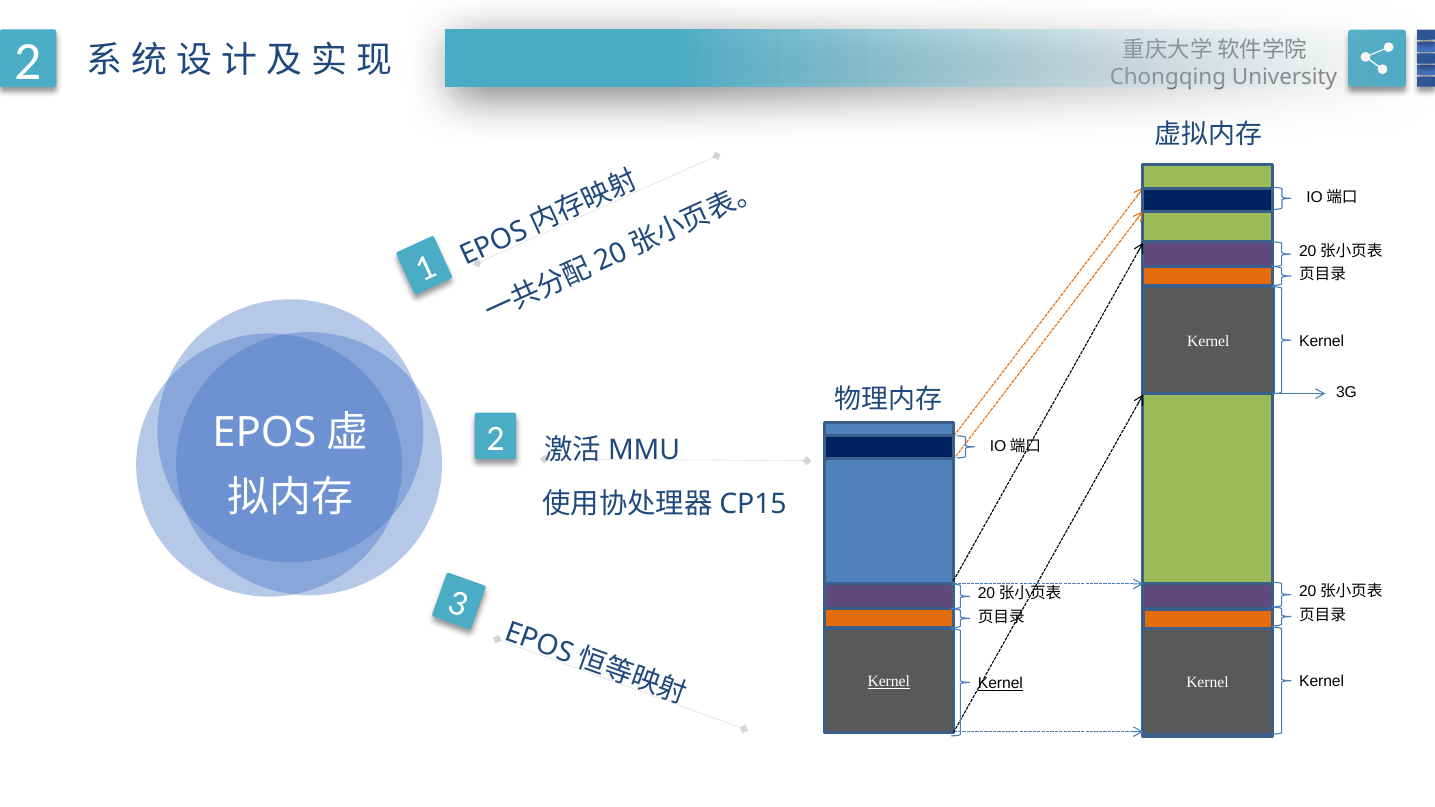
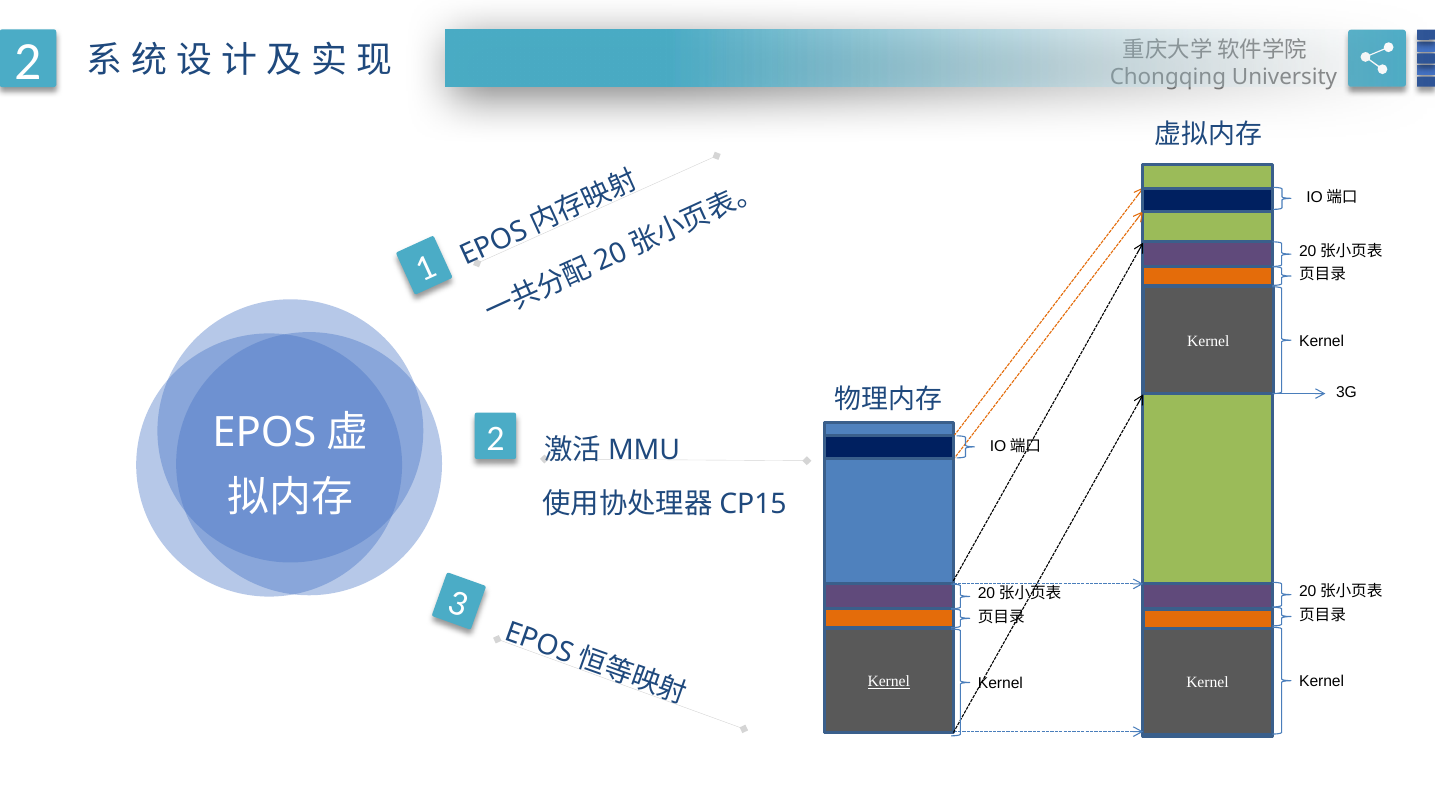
Kernel underline: present -> none (1000, 684)
